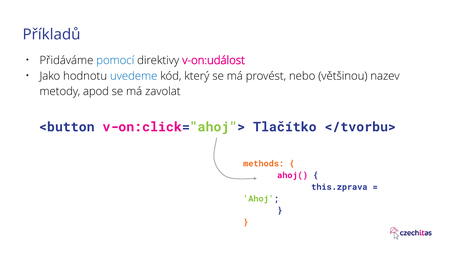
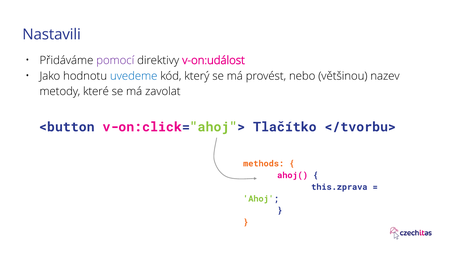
Příkladů: Příkladů -> Nastavili (52, 35)
pomocí colour: blue -> purple (115, 60)
apod: apod -> které (96, 92)
